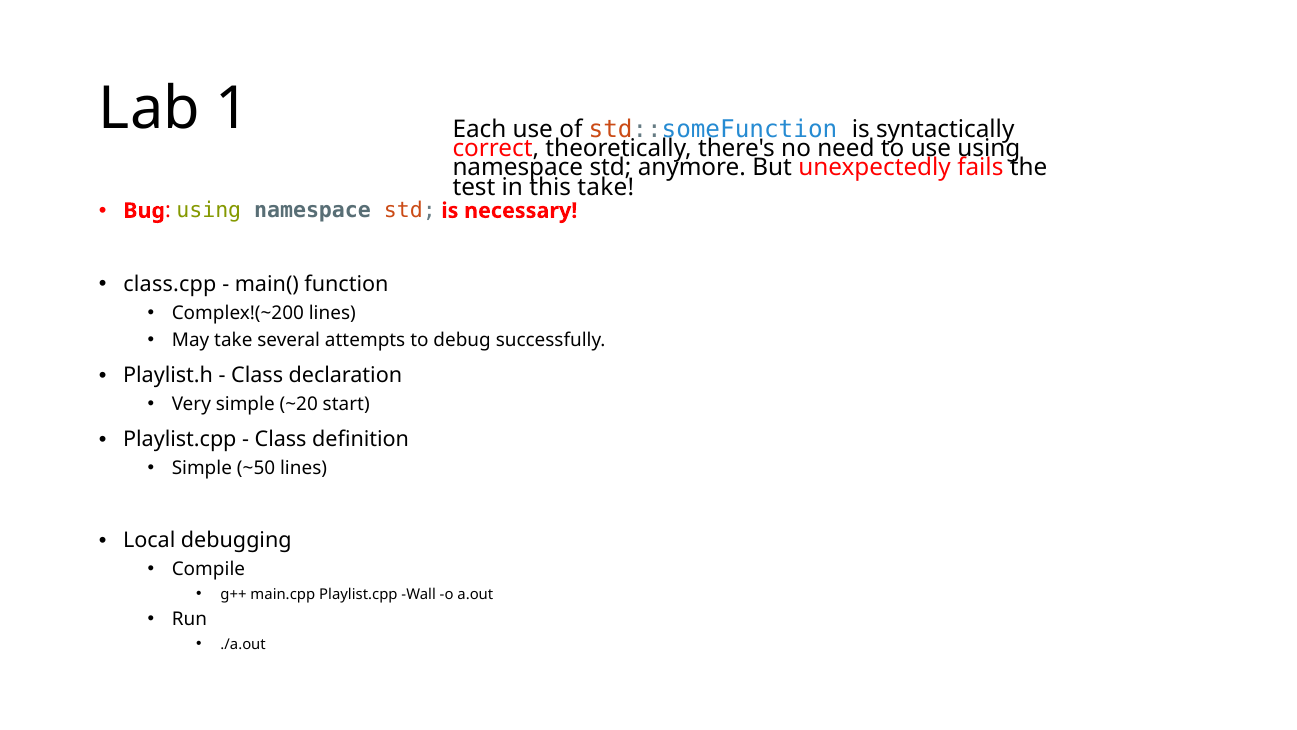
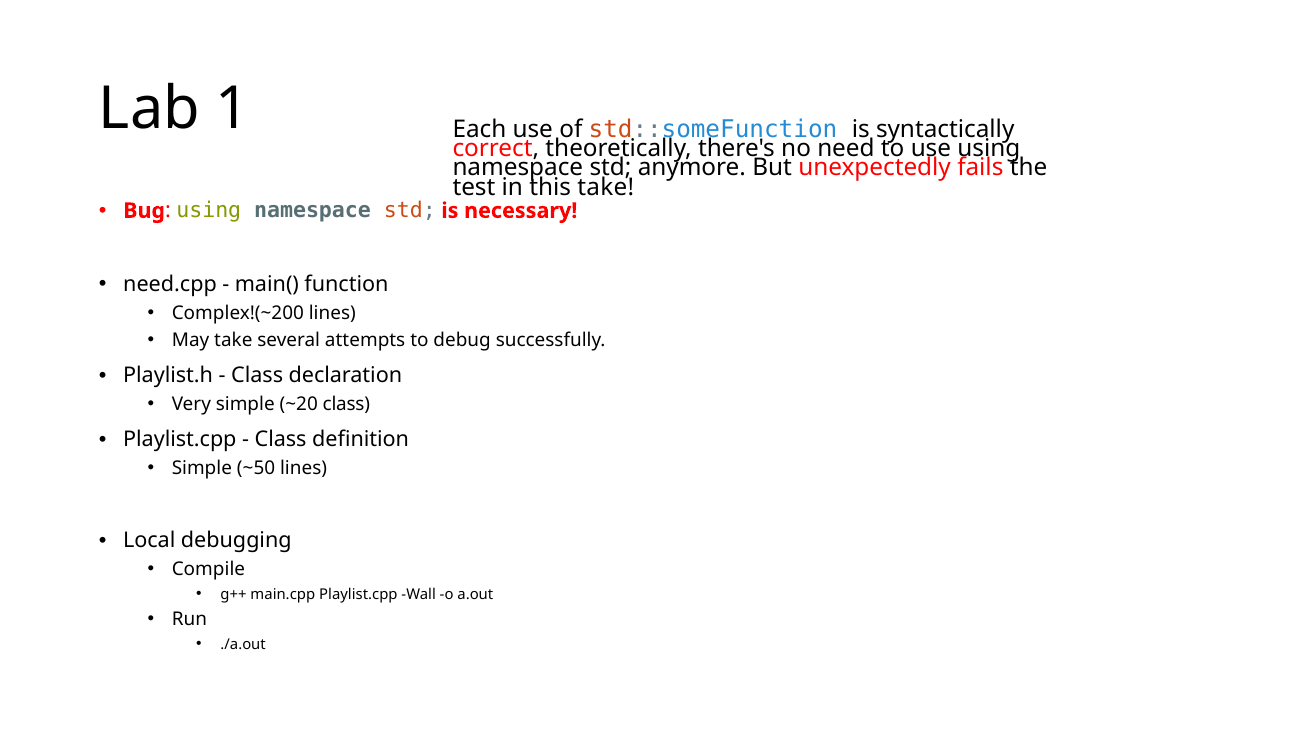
class.cpp: class.cpp -> need.cpp (170, 284)
~20 start: start -> class (346, 404)
